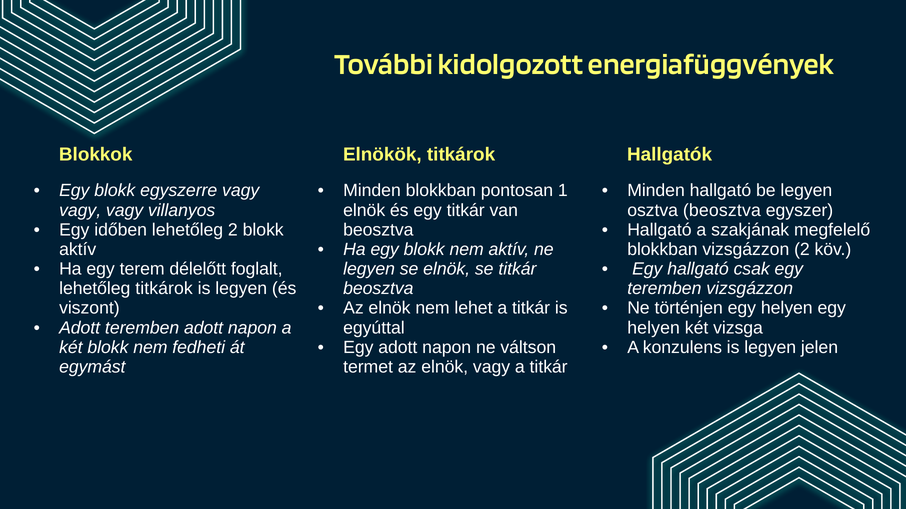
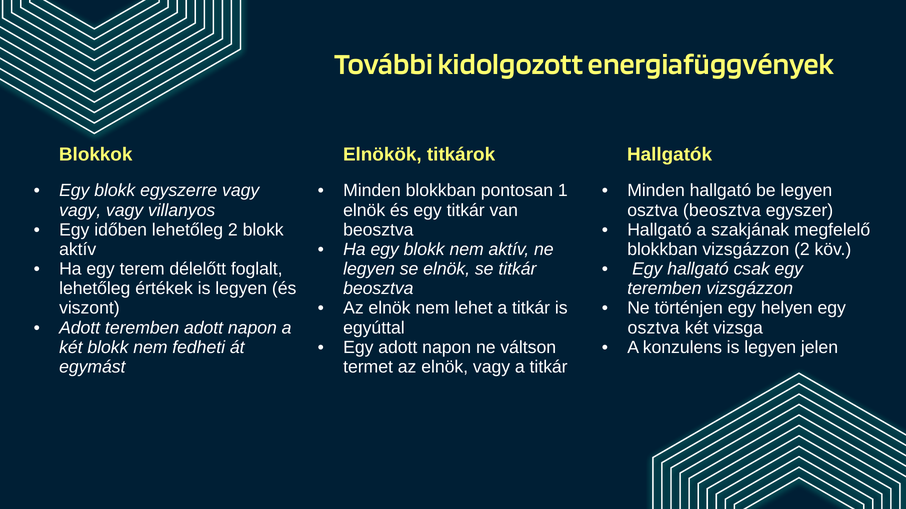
lehetőleg titkárok: titkárok -> értékek (164, 289)
helyen: helyen -> osztva (654, 328)
